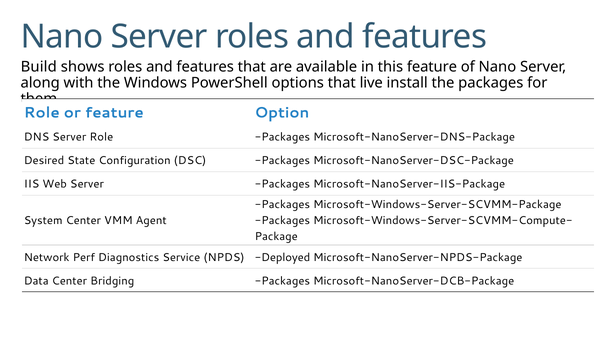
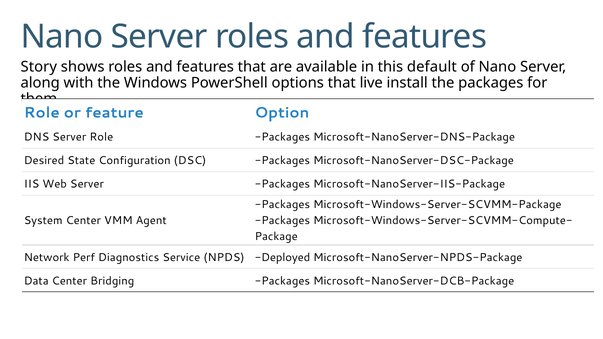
Build: Build -> Story (39, 67)
this feature: feature -> default (432, 67)
